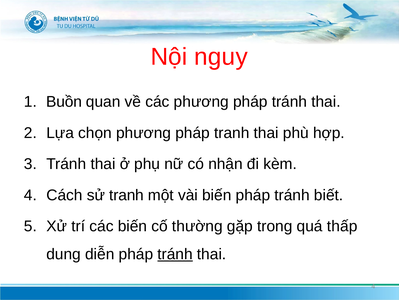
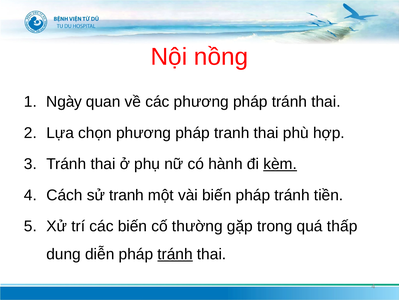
nguy: nguy -> nồng (221, 57)
Buồn: Buồn -> Ngày (64, 102)
nhận: nhận -> hành (226, 164)
kèm underline: none -> present (280, 164)
biết: biết -> tiền (329, 195)
